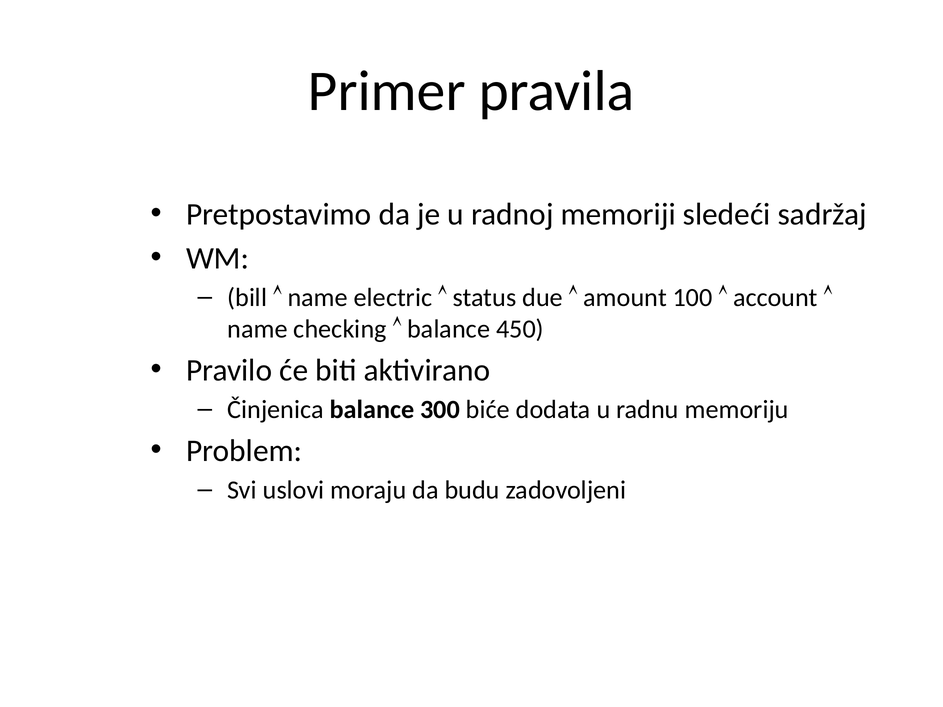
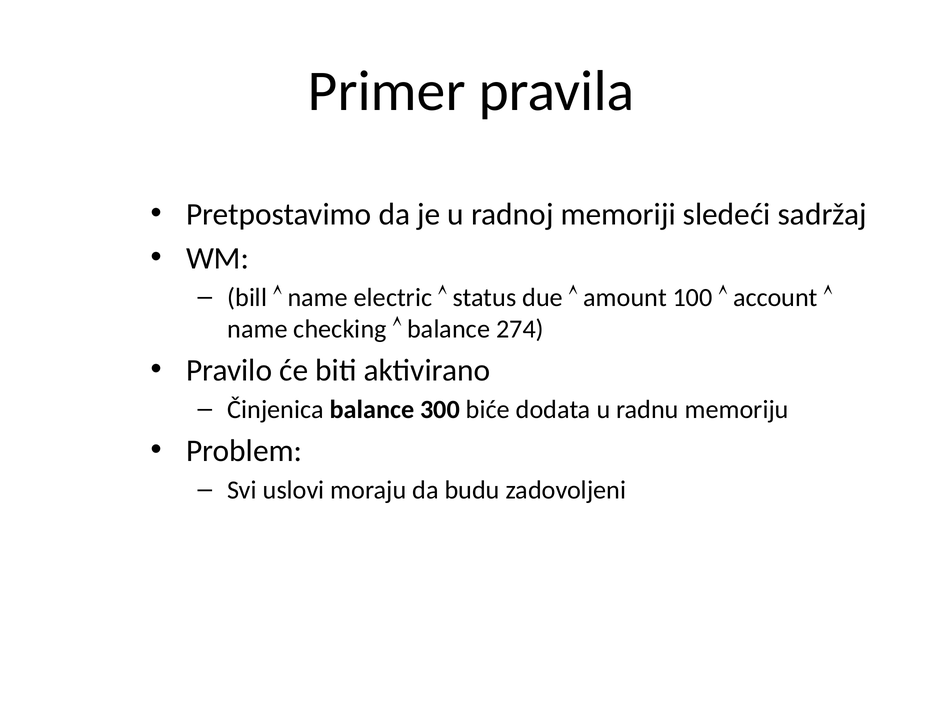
450: 450 -> 274 (520, 329)
